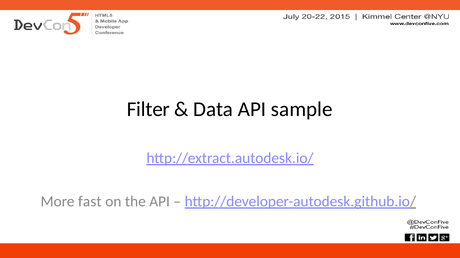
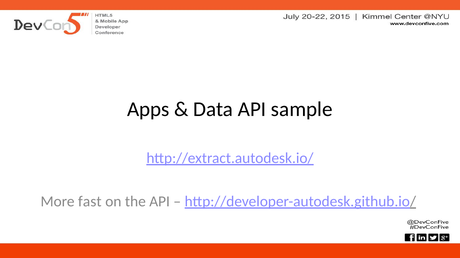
Filter: Filter -> Apps (148, 110)
